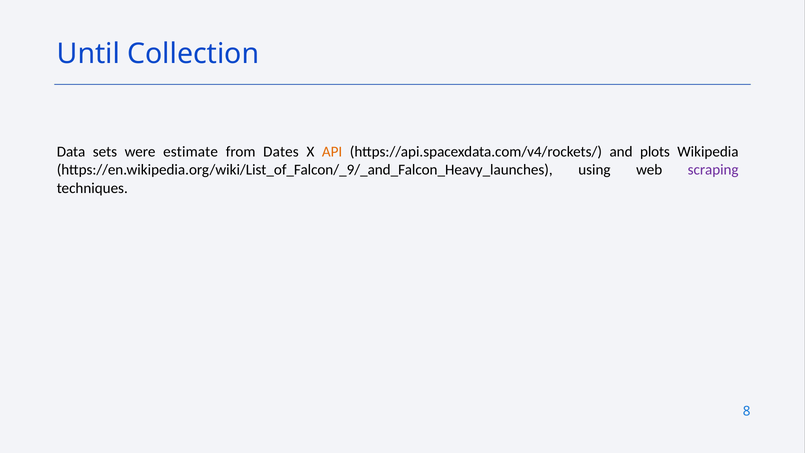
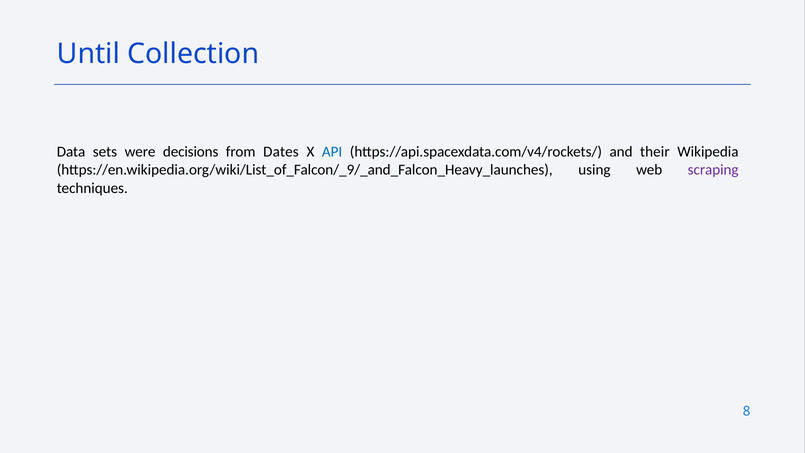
estimate: estimate -> decisions (191, 152)
API colour: orange -> blue (332, 152)
plots: plots -> their (655, 152)
